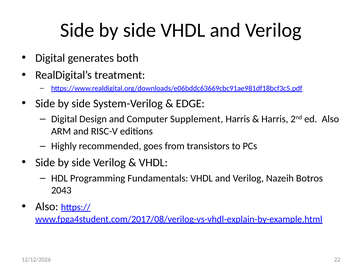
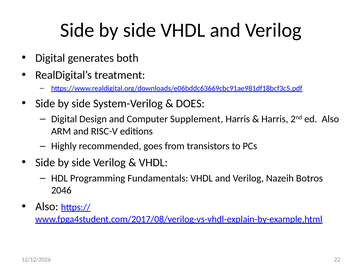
EDGE: EDGE -> DOES (190, 103)
2043: 2043 -> 2046 (61, 190)
